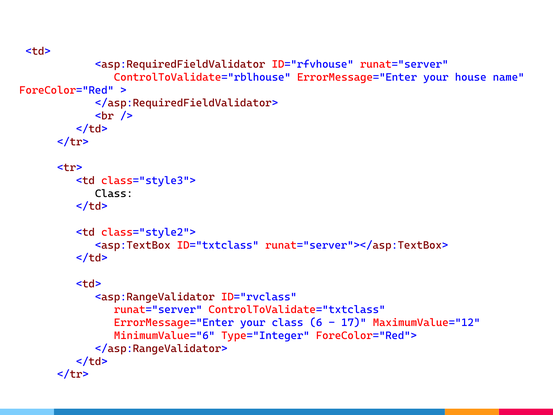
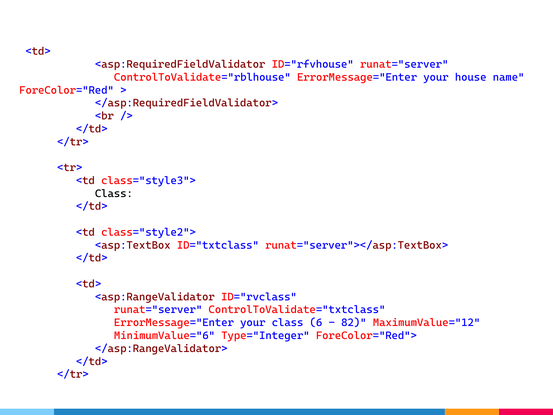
17: 17 -> 82 (354, 323)
